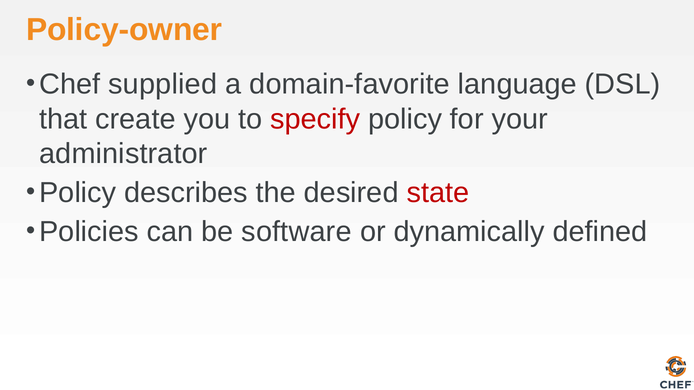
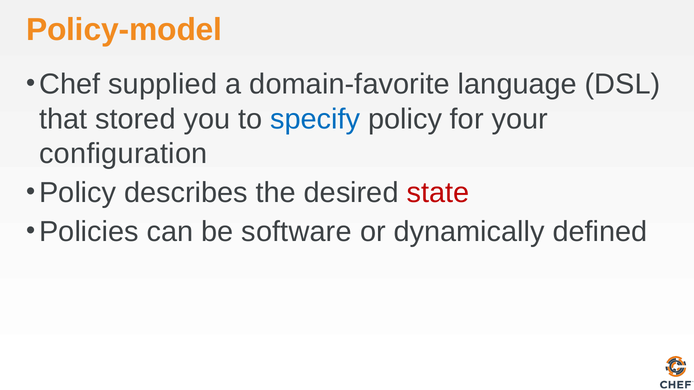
Policy-owner: Policy-owner -> Policy-model (124, 30)
create: create -> stored (135, 119)
specify colour: red -> blue (315, 119)
administrator: administrator -> configuration (123, 154)
